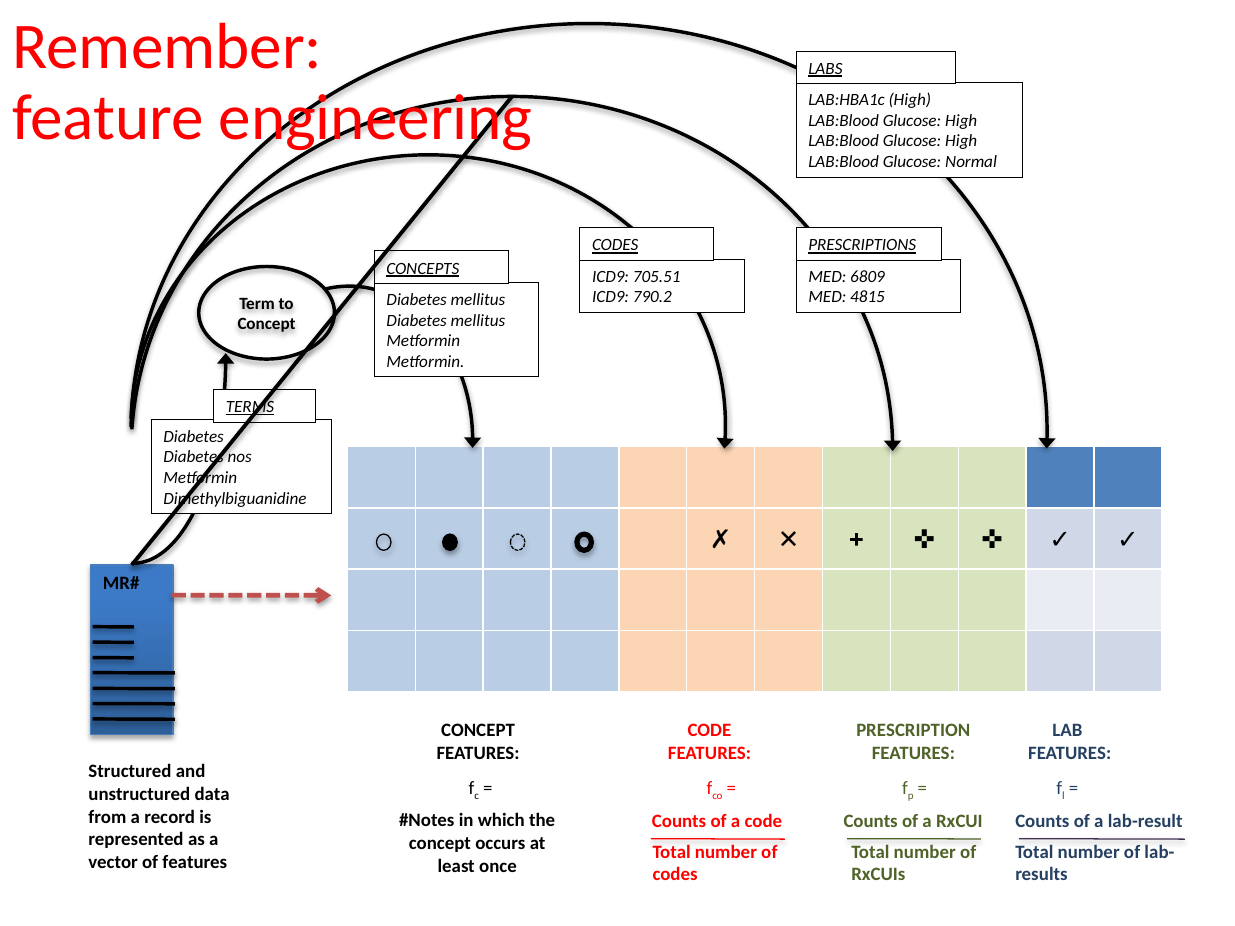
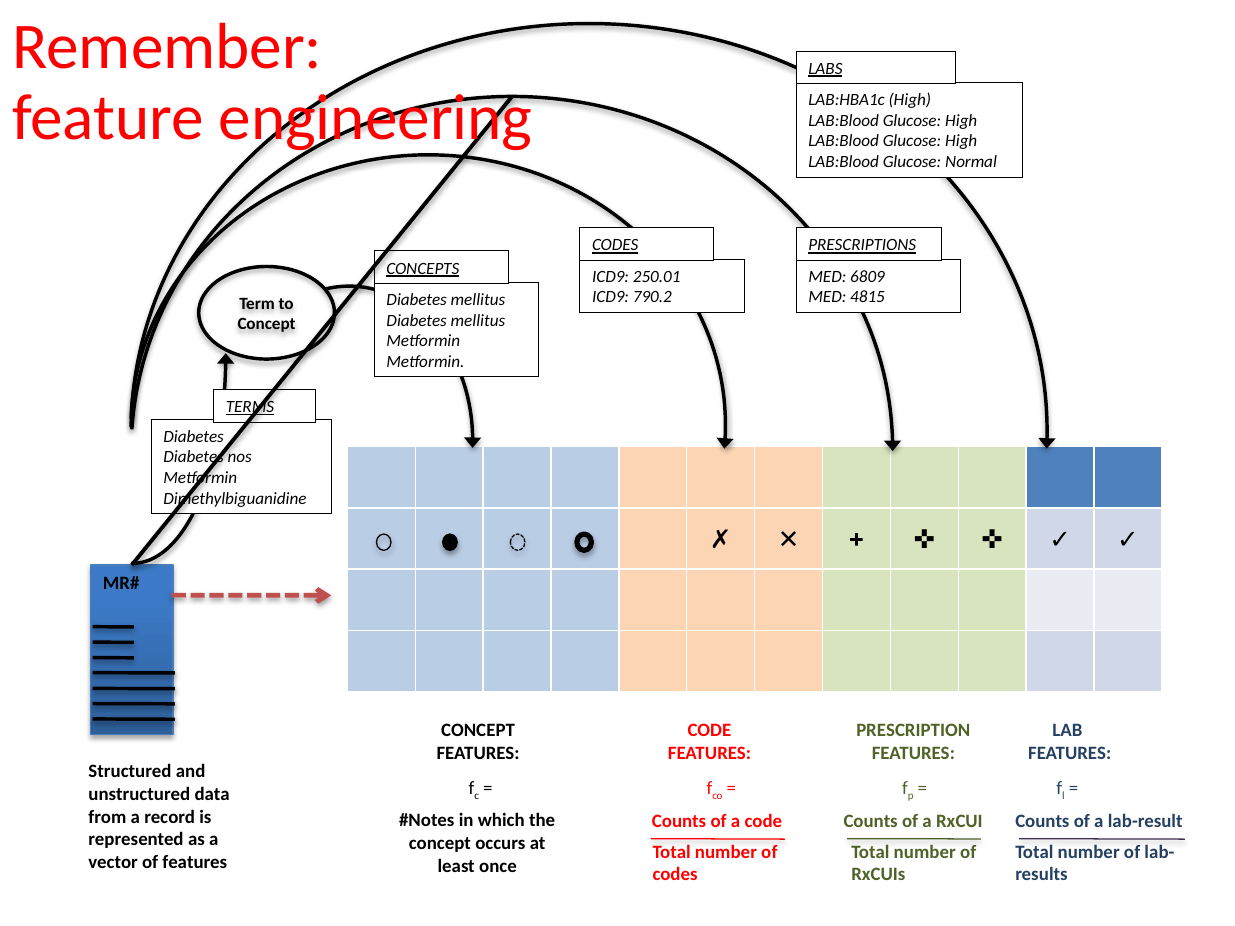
705.51: 705.51 -> 250.01 (657, 277)
